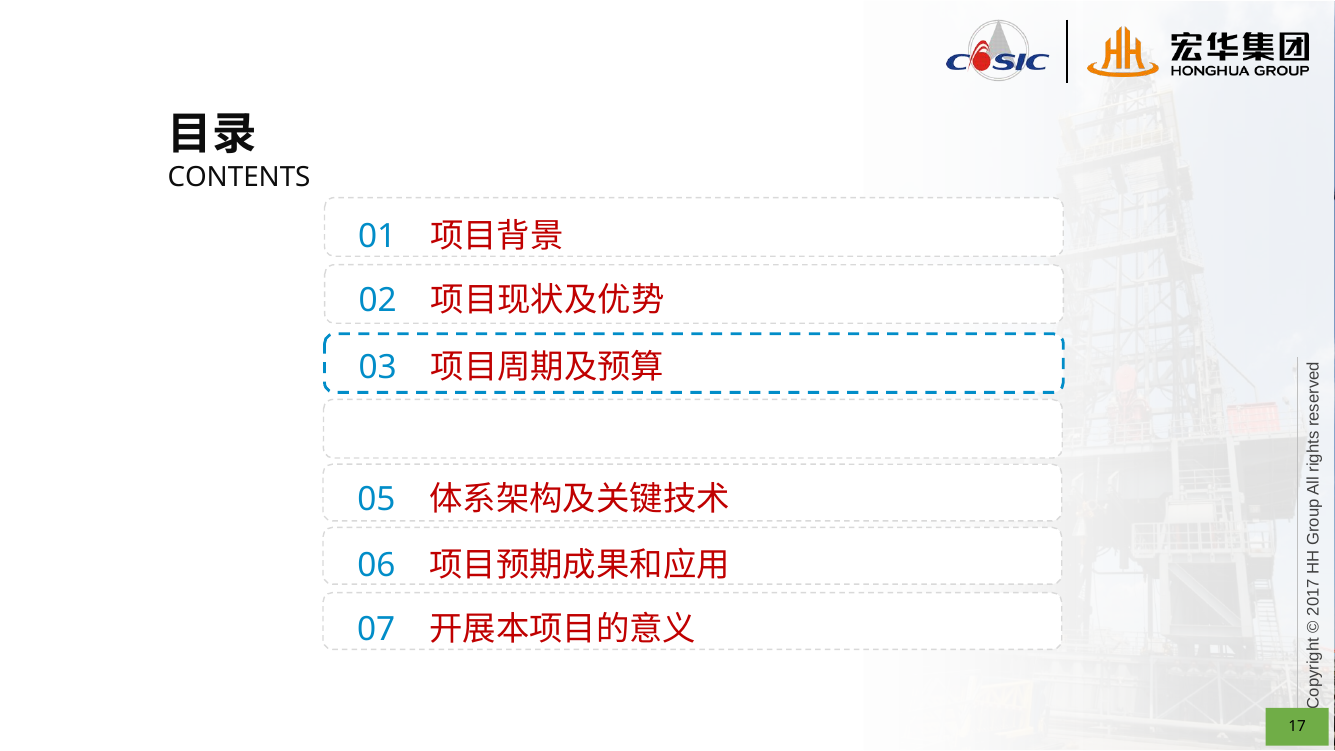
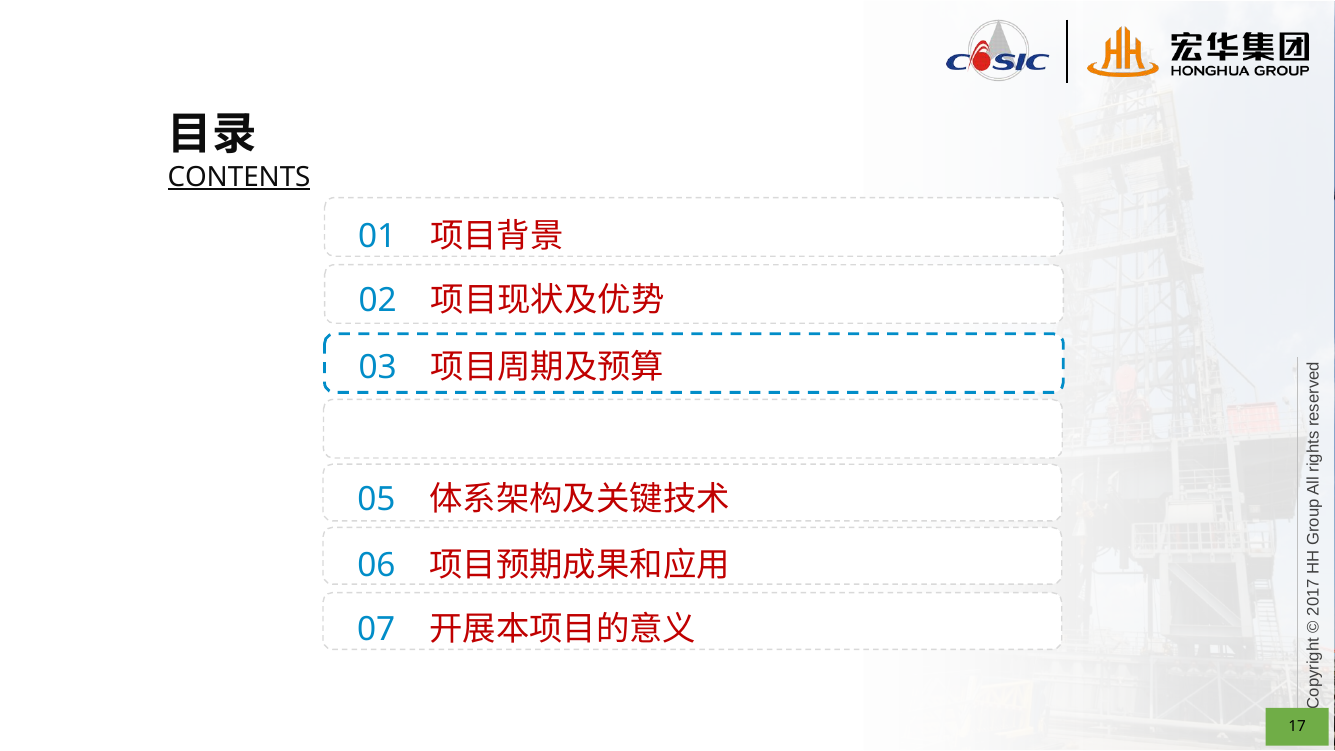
CONTENTS underline: none -> present (239, 177)
